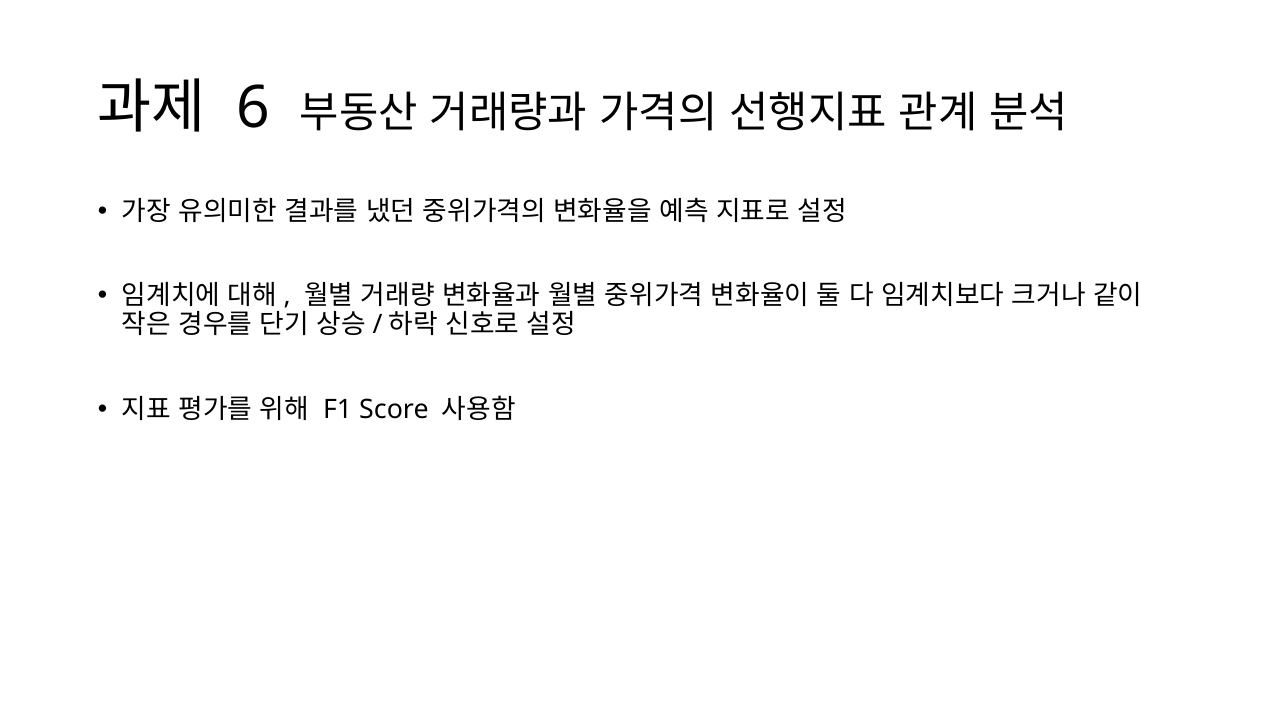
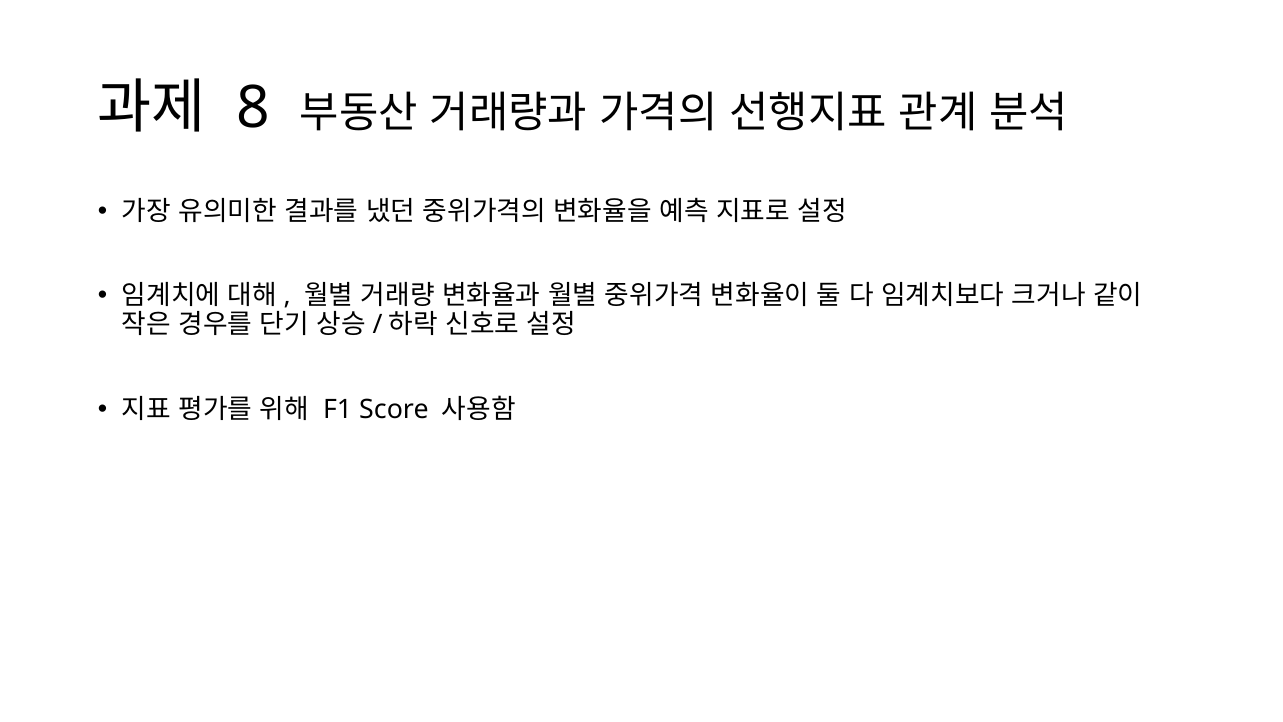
6: 6 -> 8 (254, 108)
